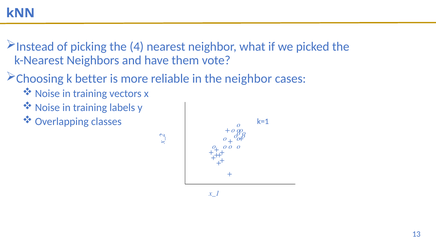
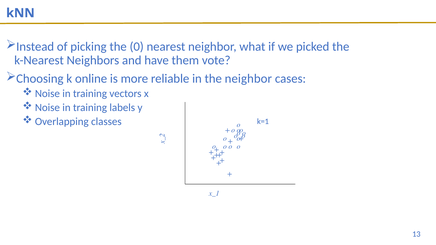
4: 4 -> 0 (137, 47)
better: better -> online (91, 79)
